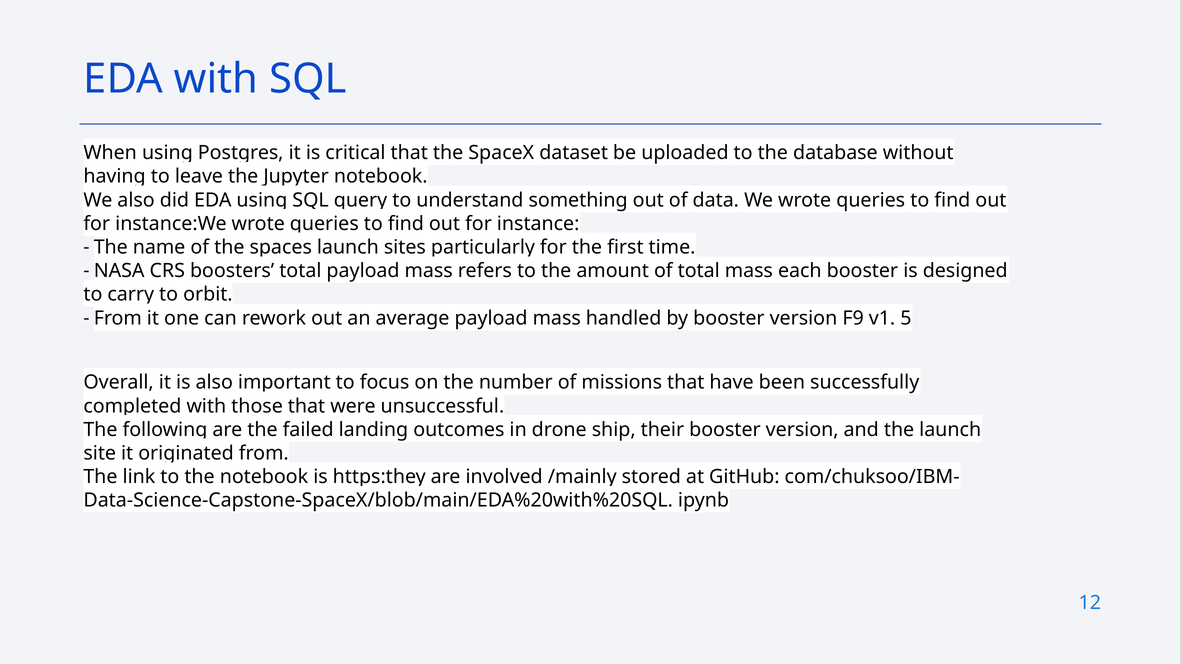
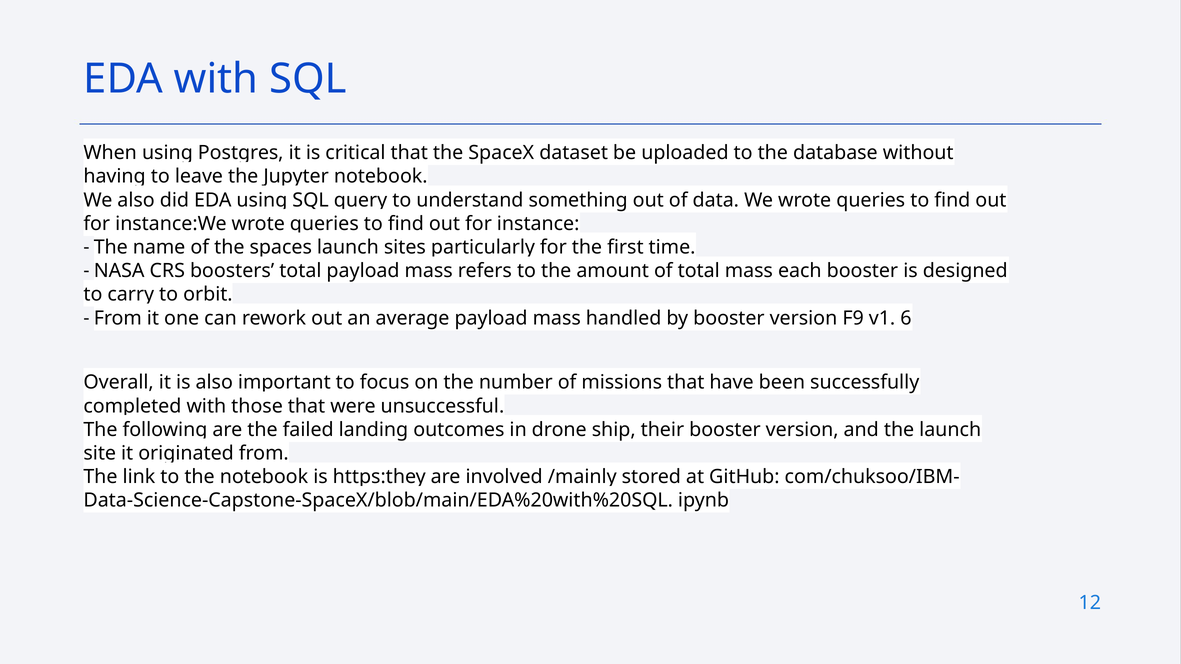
5: 5 -> 6 (906, 318)
